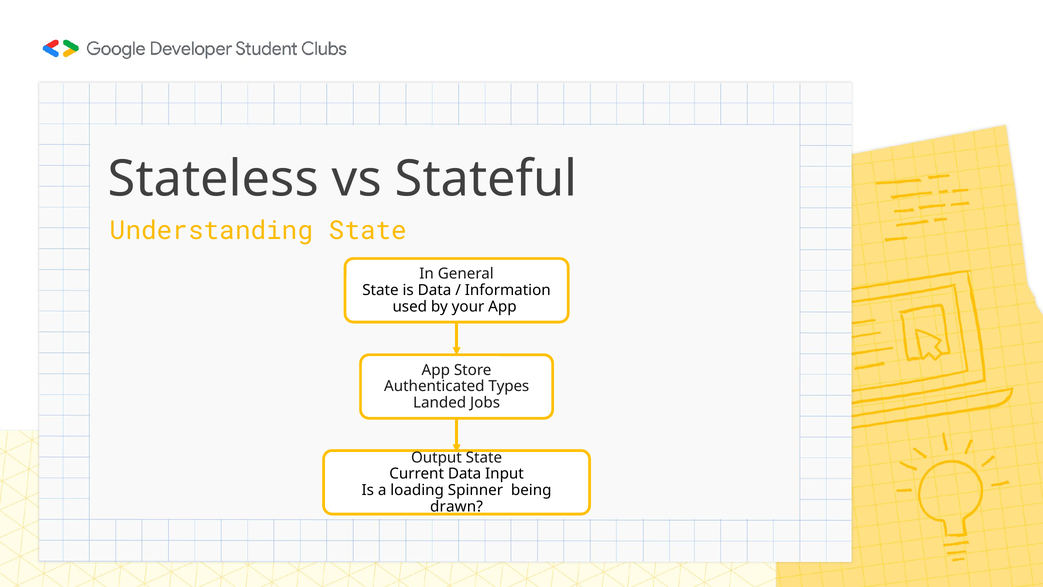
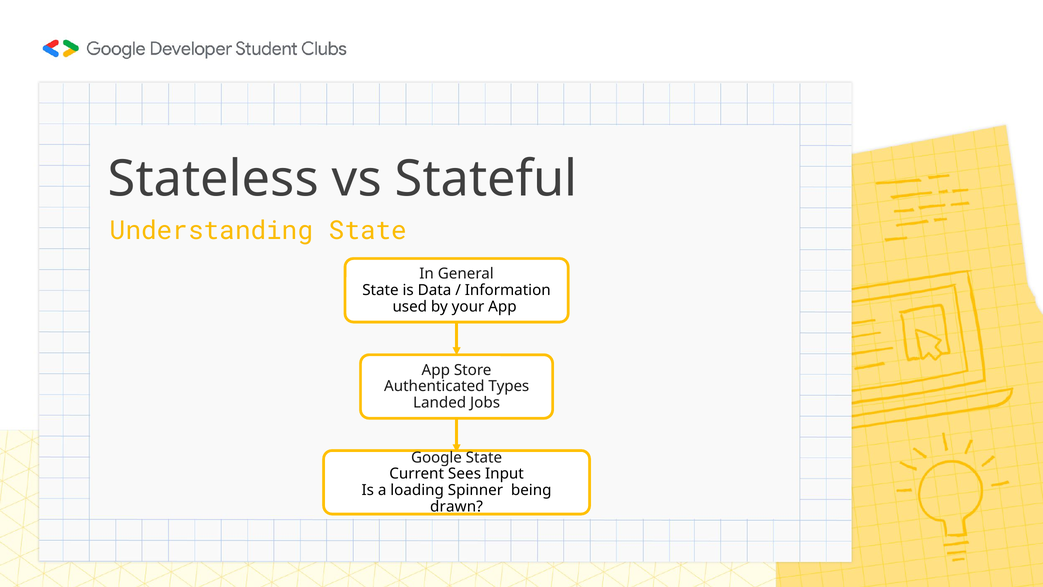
Output: Output -> Google (436, 457)
Current Data: Data -> Sees (465, 474)
